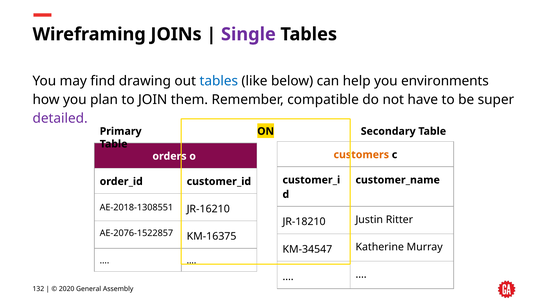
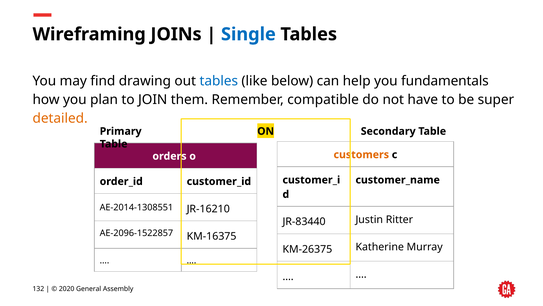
Single colour: purple -> blue (248, 34)
environments: environments -> fundamentals (445, 81)
detailed colour: purple -> orange (60, 118)
AE-2018-1308551: AE-2018-1308551 -> AE-2014-1308551 (136, 207)
JR-18210: JR-18210 -> JR-83440 (304, 221)
AE-2076-1522857: AE-2076-1522857 -> AE-2096-1522857 (136, 233)
KM-34547: KM-34547 -> KM-26375 (307, 249)
